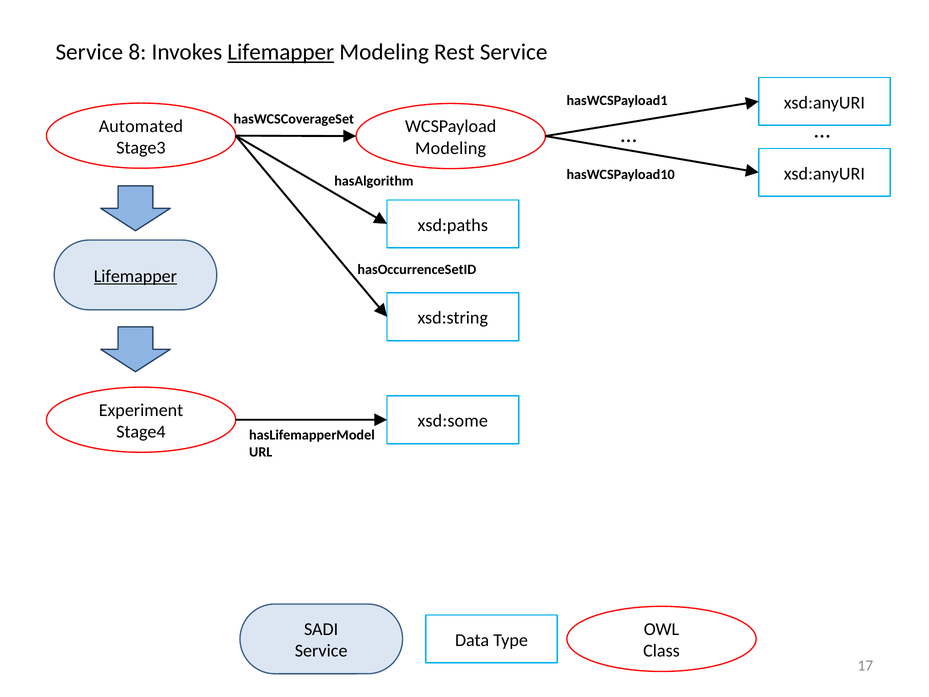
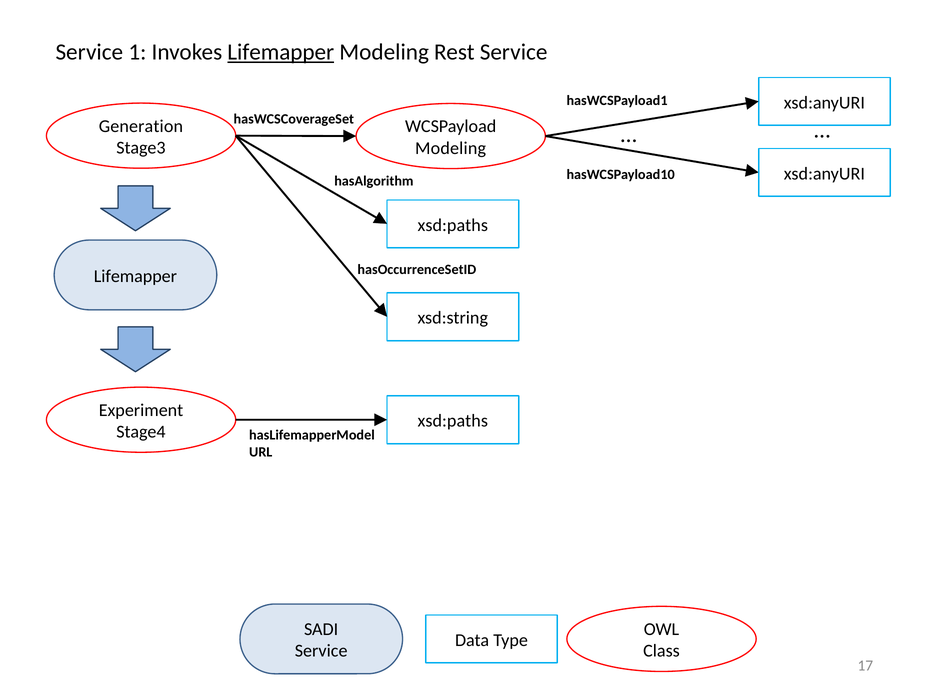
8: 8 -> 1 (137, 52)
Automated: Automated -> Generation (141, 126)
Lifemapper underline: present -> none (135, 276)
xsd:some: xsd:some -> xsd:paths (453, 421)
